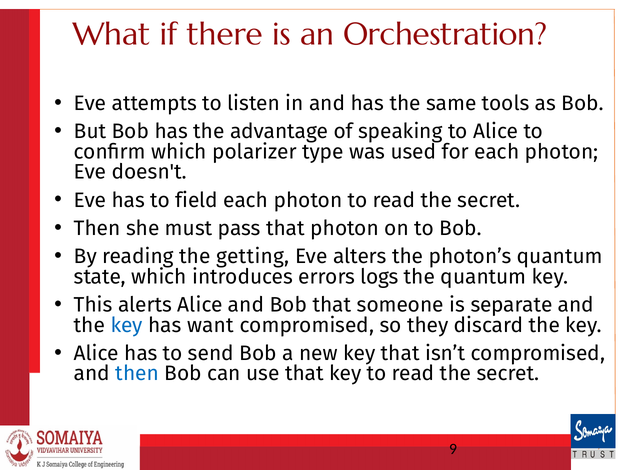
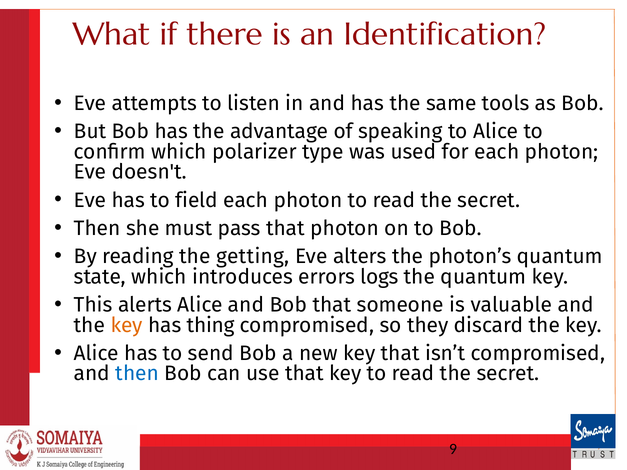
Orchestration: Orchestration -> Identification (445, 35)
separate: separate -> valuable (511, 305)
key colour: blue -> orange (127, 325)
want: want -> thing (211, 325)
